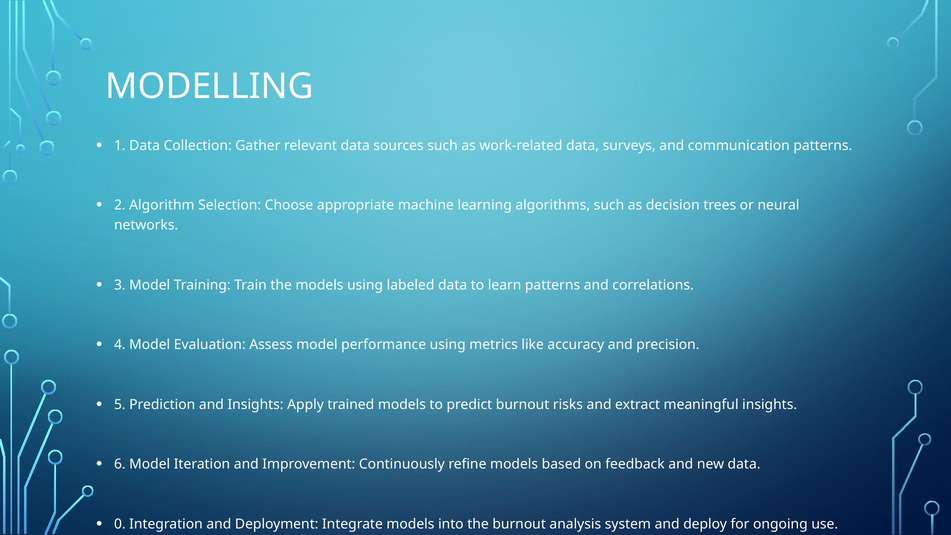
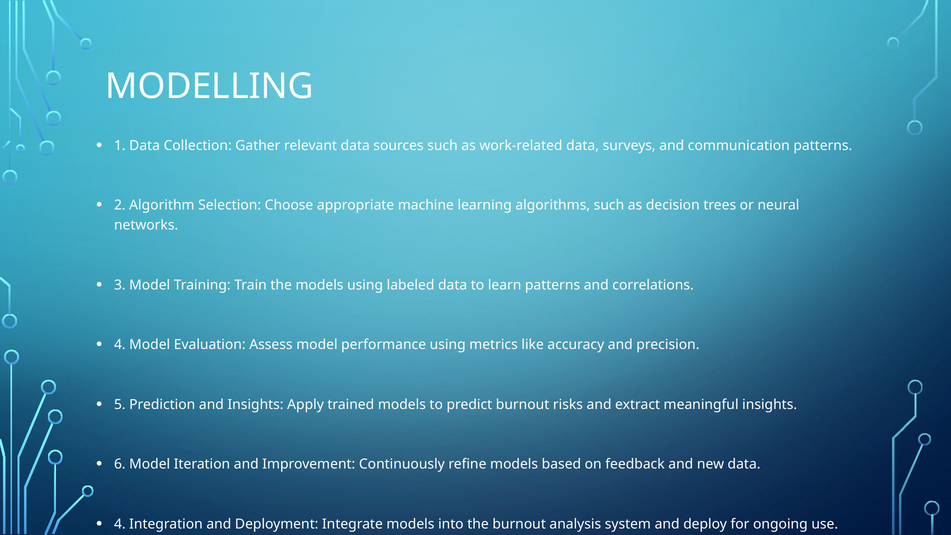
0: 0 -> 4 (120, 524)
